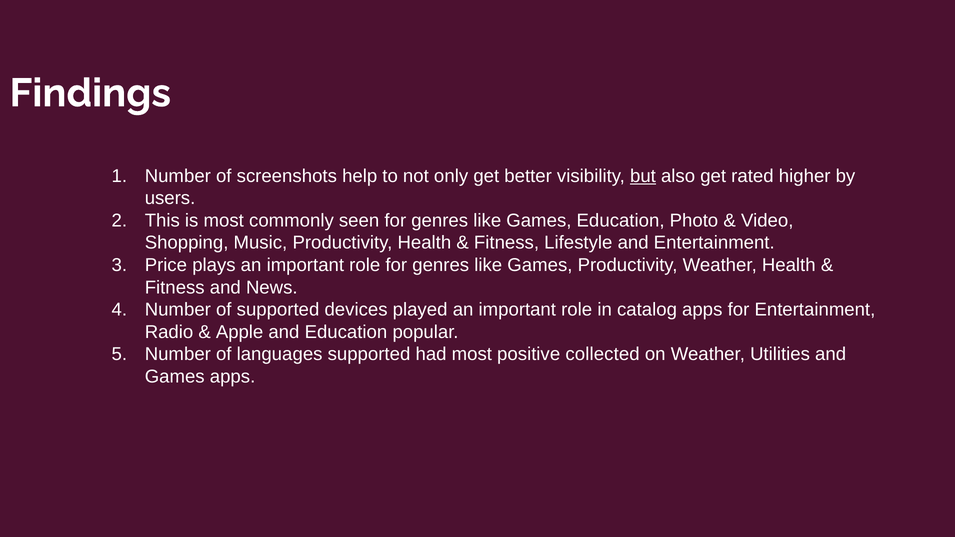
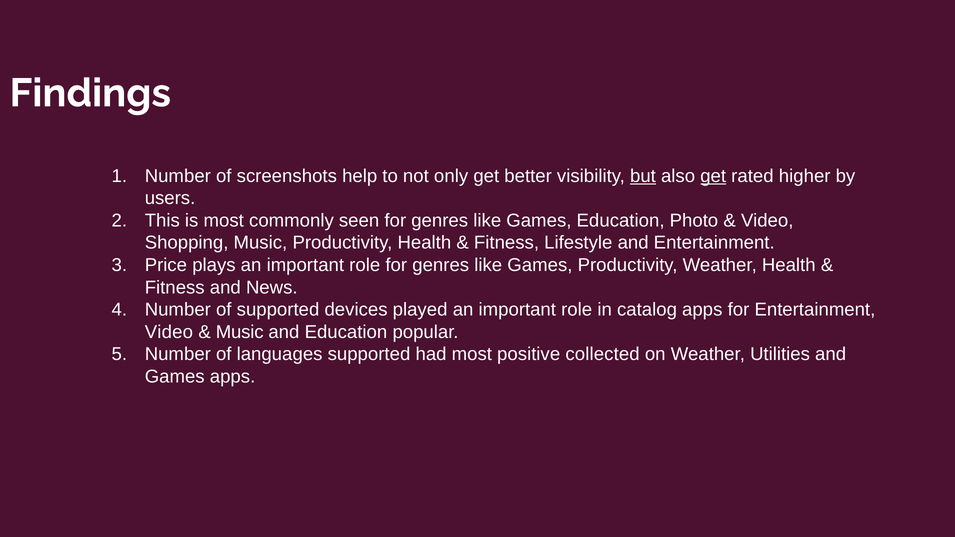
get underline: none -> present (713, 176)
Radio: Radio -> Video (169, 332)
Apple: Apple -> Music (240, 332)
